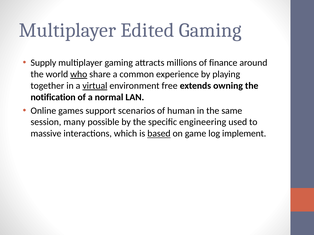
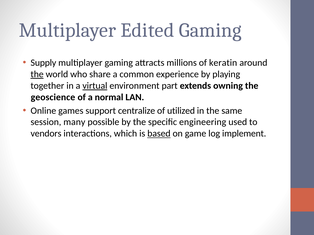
finance: finance -> keratin (223, 63)
the underline: none -> present (37, 74)
who underline: present -> none (79, 74)
free: free -> part (170, 86)
notification: notification -> geoscience (53, 97)
scenarios: scenarios -> centralize (137, 111)
human: human -> utilized (181, 111)
massive: massive -> vendors (46, 134)
